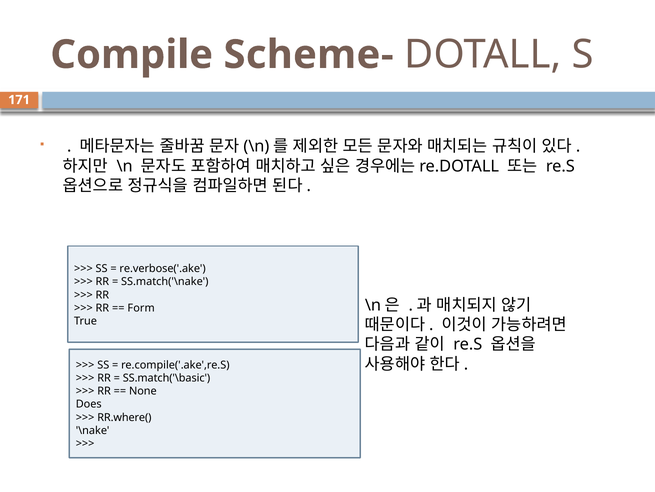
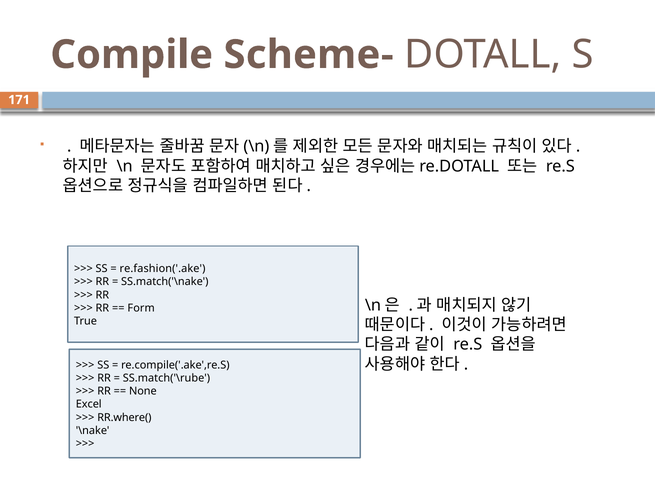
re.verbose('.ake: re.verbose('.ake -> re.fashion('.ake (162, 268)
SS.match('\basic: SS.match('\basic -> SS.match('\rube (166, 377)
Does: Does -> Excel (89, 404)
